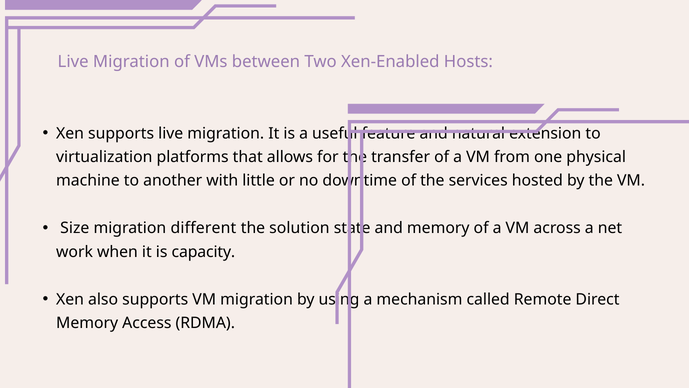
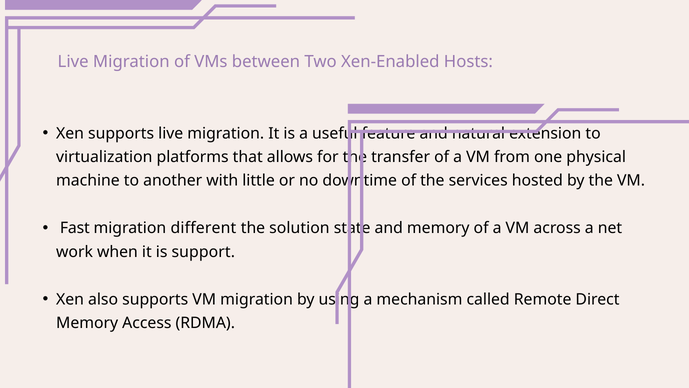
Size: Size -> Fast (75, 228)
capacity: capacity -> support (203, 252)
